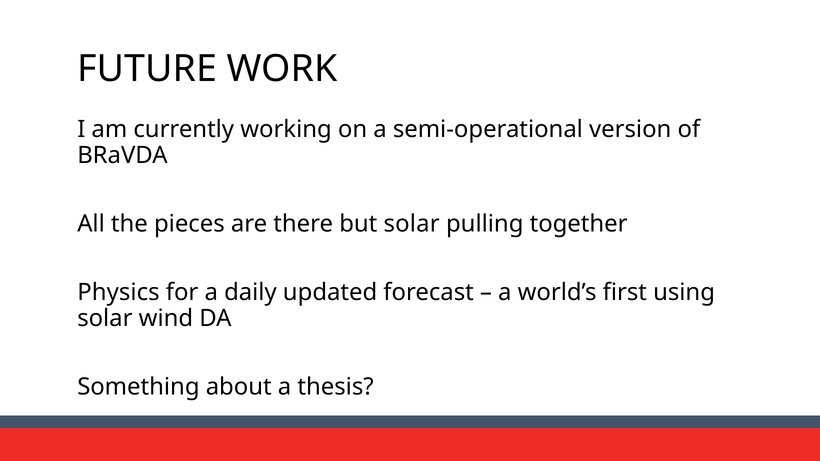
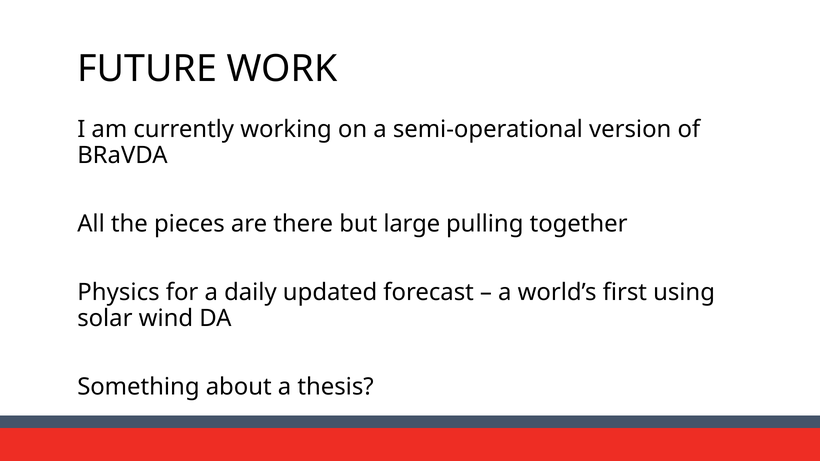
but solar: solar -> large (412, 224)
